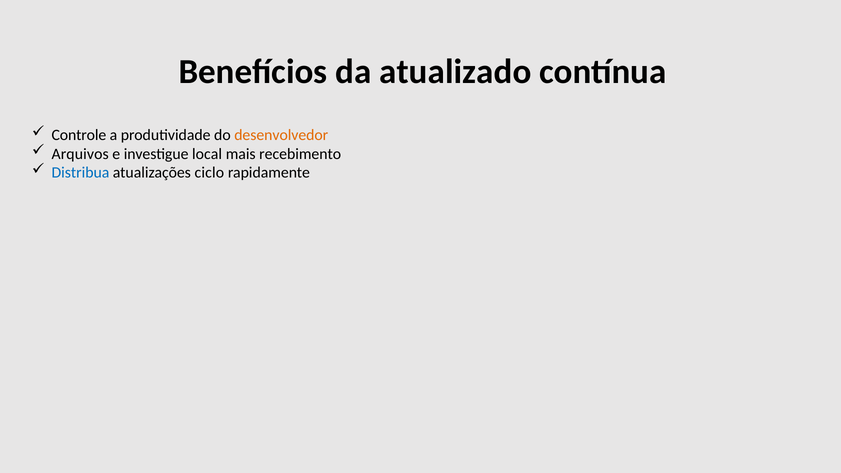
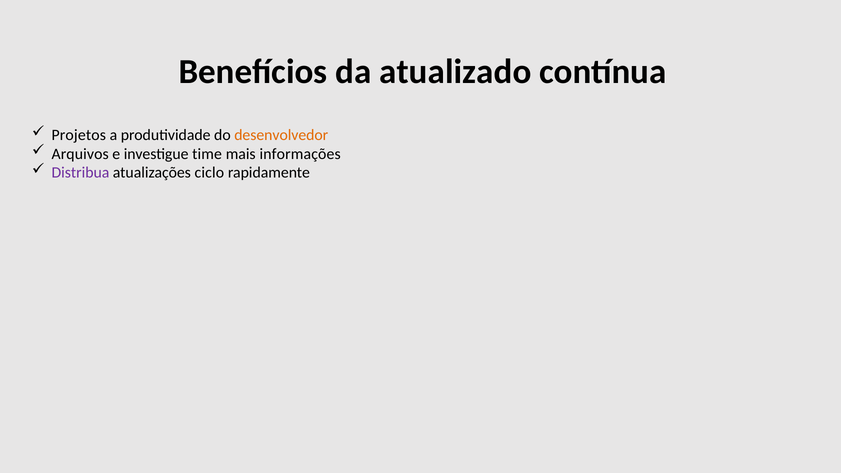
Controle: Controle -> Projetos (79, 135)
local: local -> time (207, 154)
recebimento: recebimento -> informações (300, 154)
Distribua colour: blue -> purple (80, 173)
